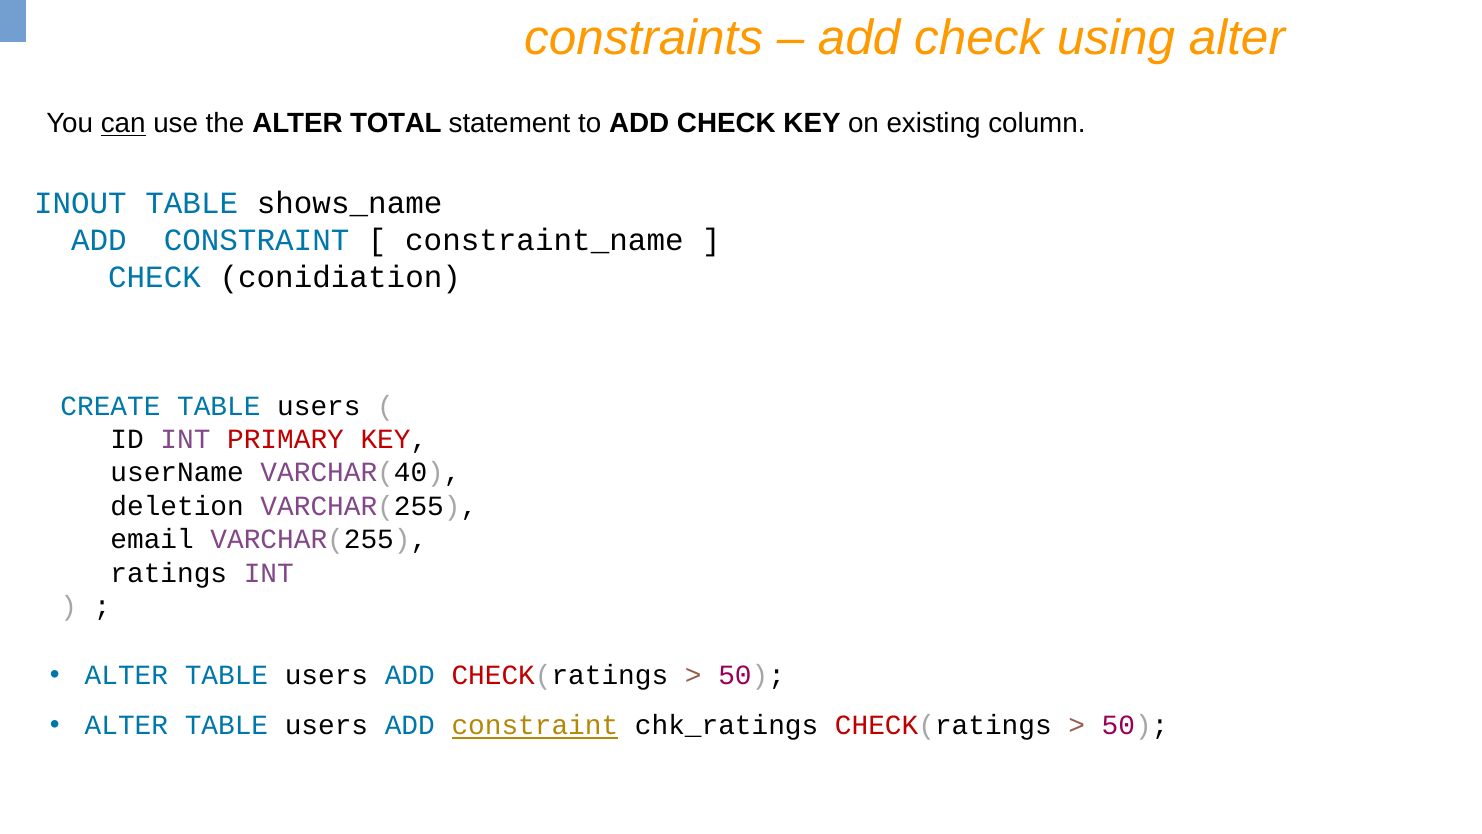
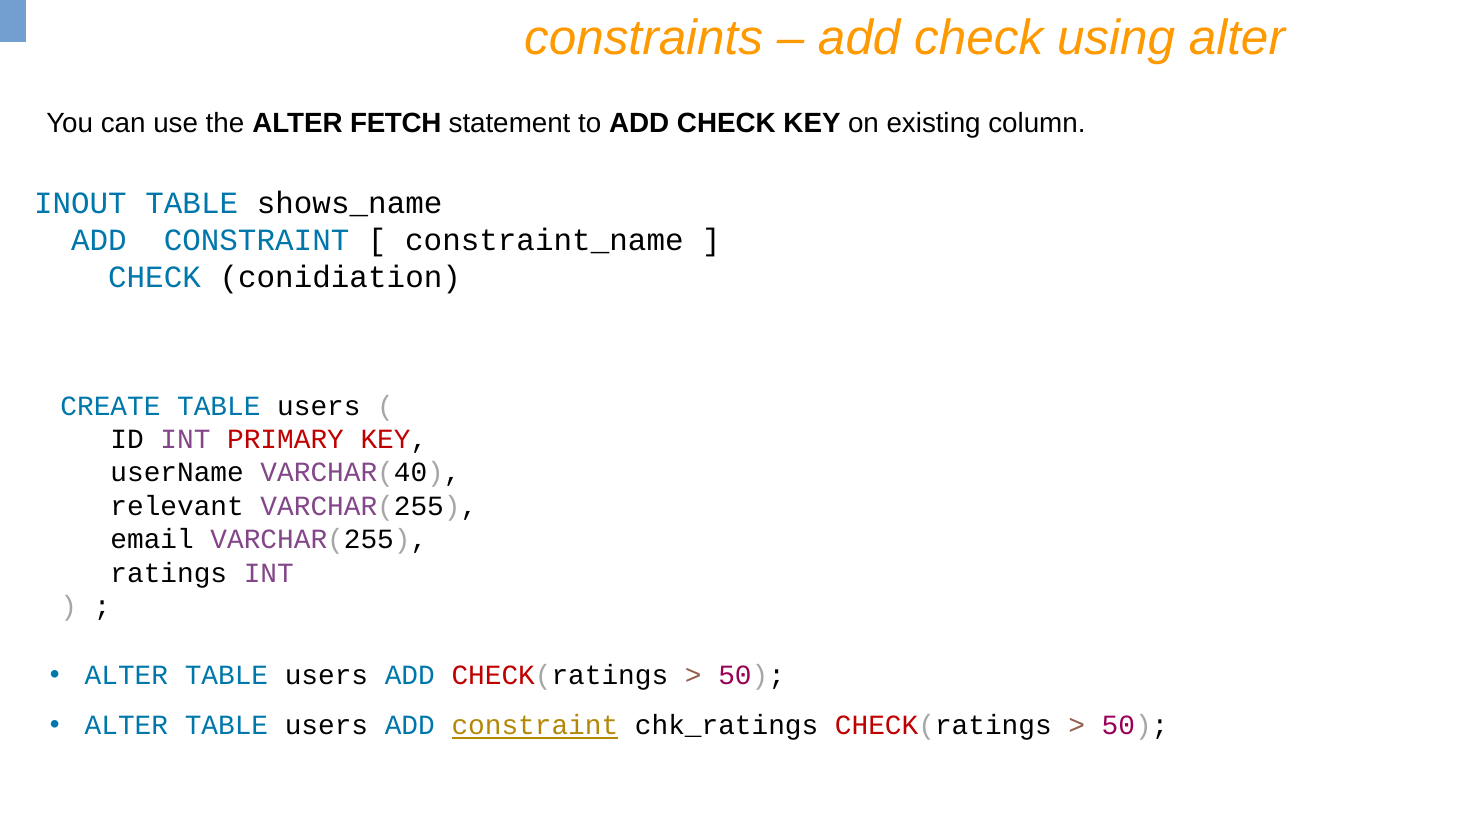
can underline: present -> none (123, 123)
TOTAL: TOTAL -> FETCH (396, 123)
deletion: deletion -> relevant (177, 506)
